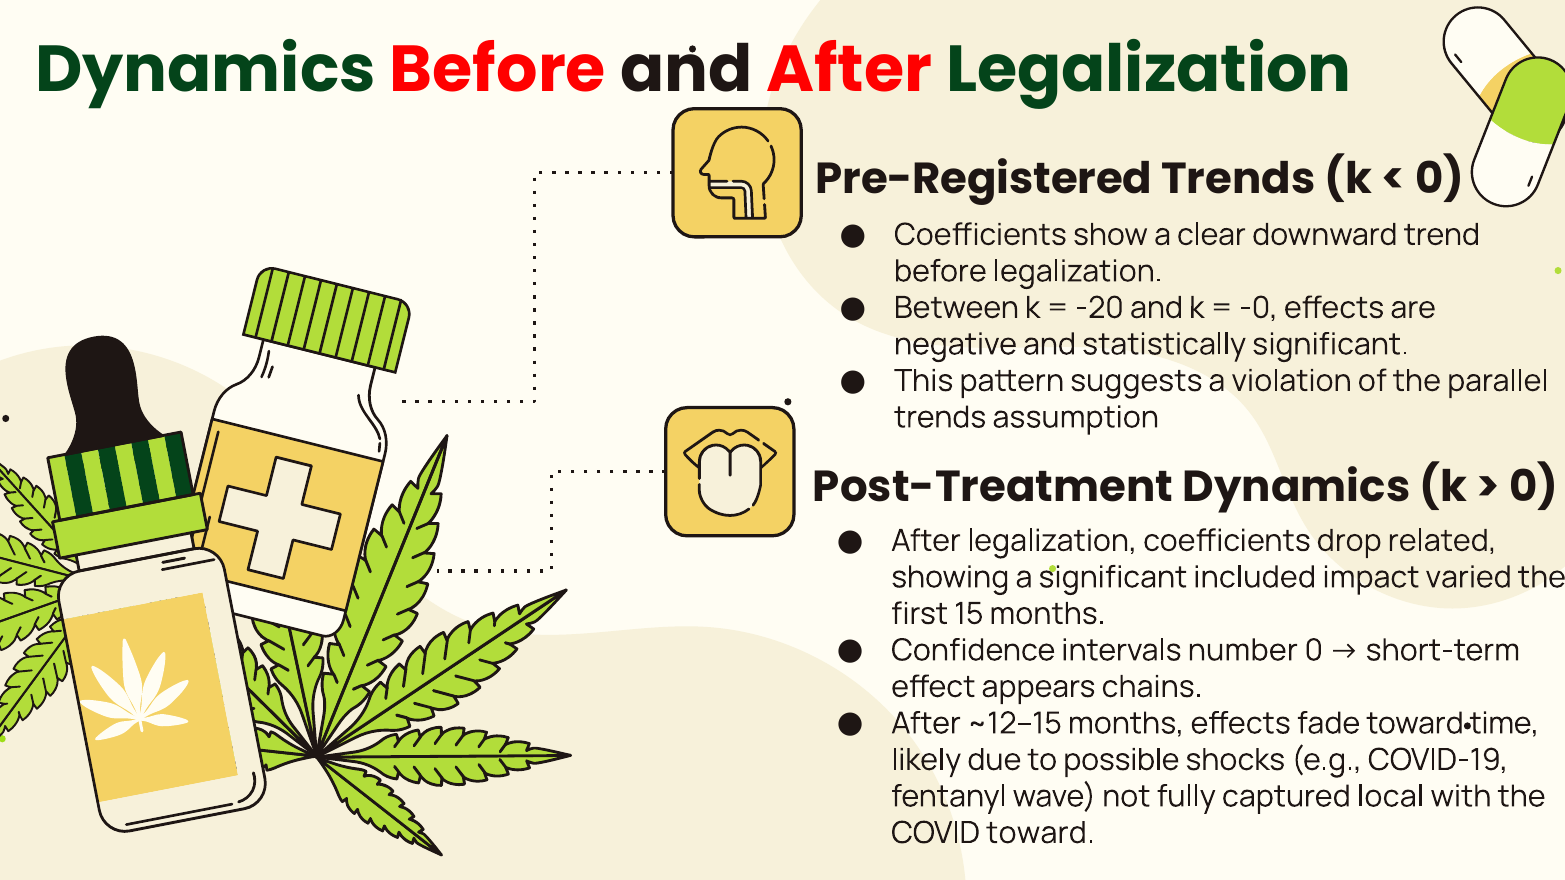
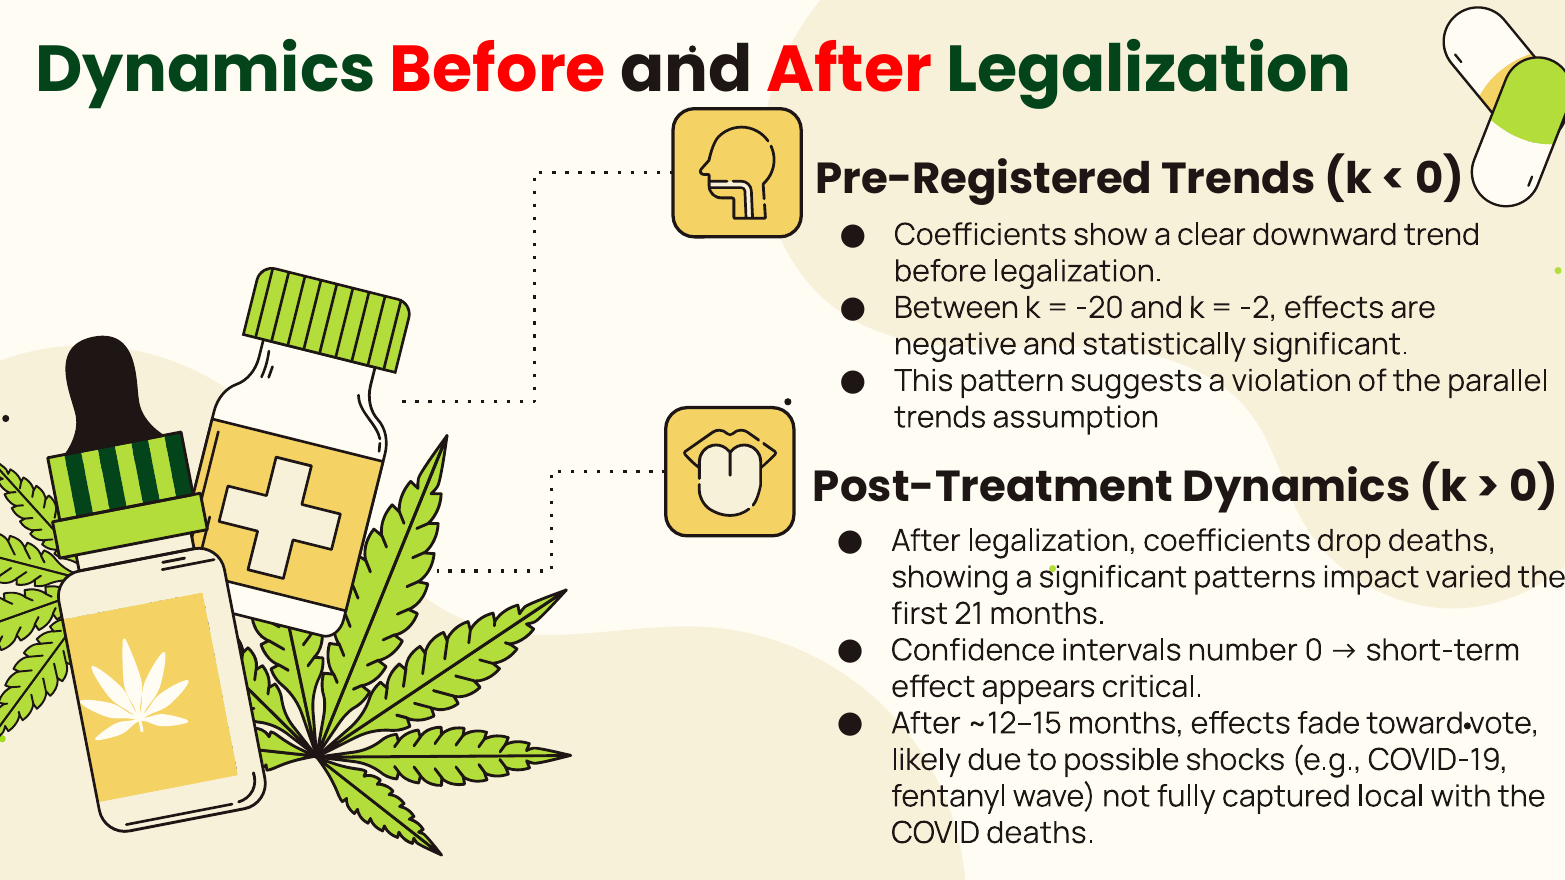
-0: -0 -> -2 (1258, 308)
drop related: related -> deaths (1442, 541)
included: included -> patterns (1255, 578)
15: 15 -> 21 (969, 614)
chains: chains -> critical (1152, 687)
time: time -> vote (1504, 724)
COVID toward: toward -> deaths (1040, 833)
